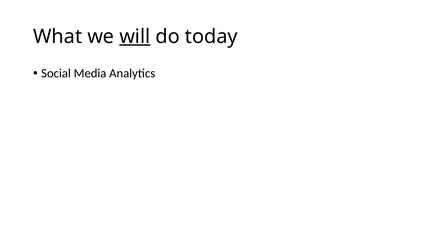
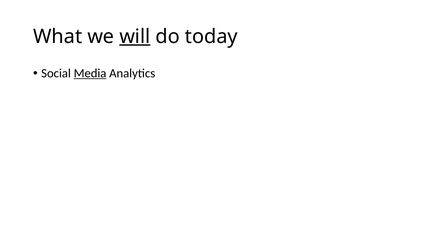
Media underline: none -> present (90, 73)
